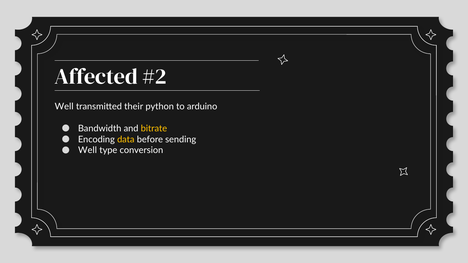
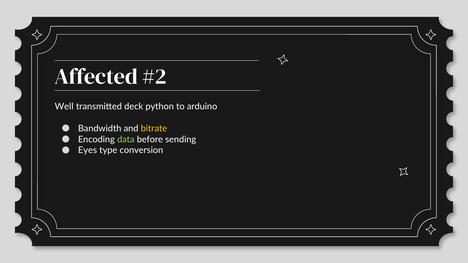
their: their -> deck (134, 107)
data colour: yellow -> light green (126, 139)
Well: Well -> Eyes (88, 150)
